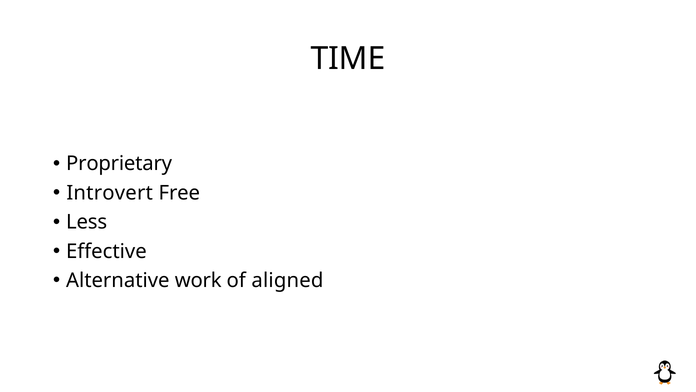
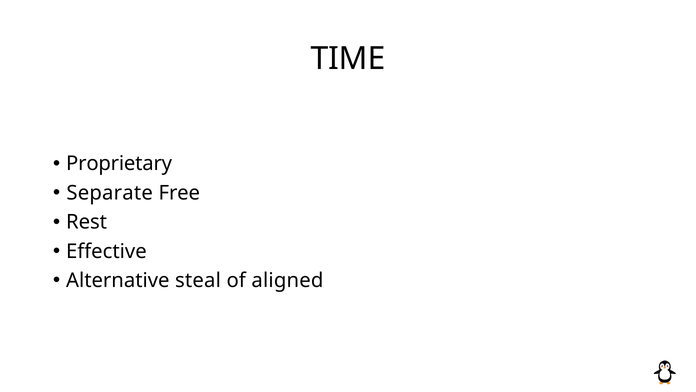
Introvert: Introvert -> Separate (110, 193)
Less: Less -> Rest (87, 222)
work: work -> steal (198, 280)
